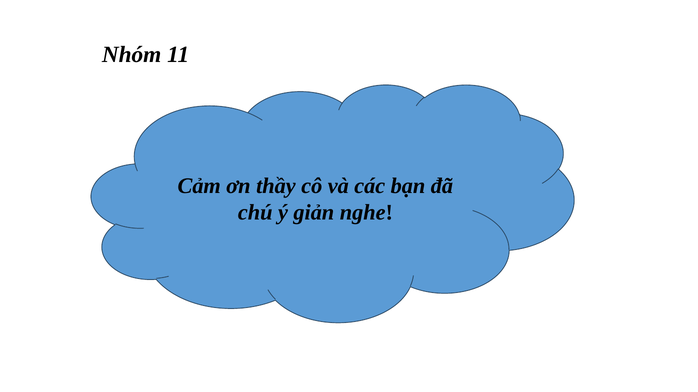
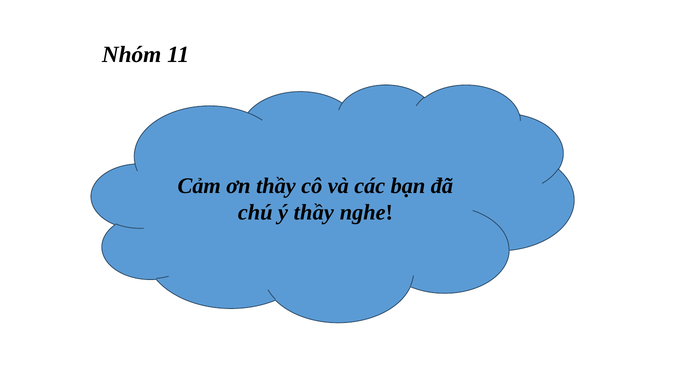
ý giản: giản -> thầy (314, 213)
